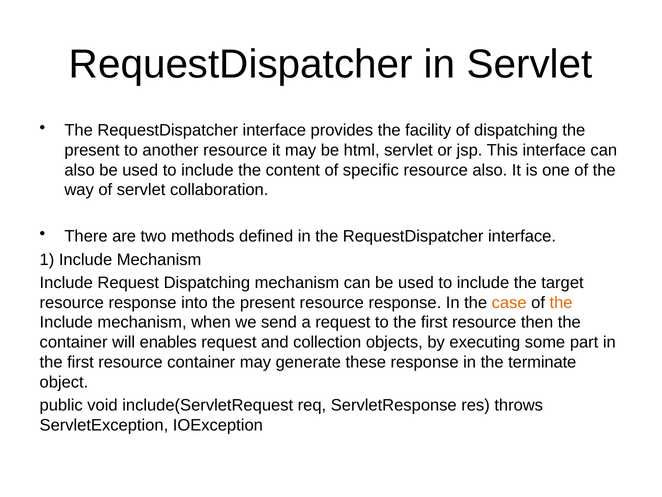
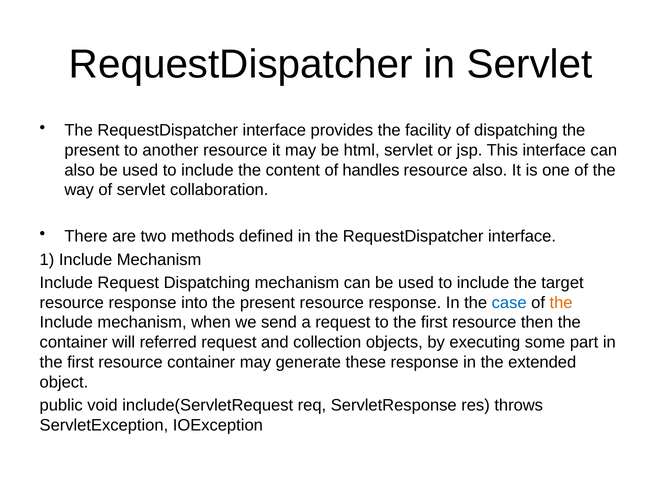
specific: specific -> handles (371, 170)
case colour: orange -> blue (509, 302)
enables: enables -> referred (168, 342)
terminate: terminate -> extended (542, 362)
